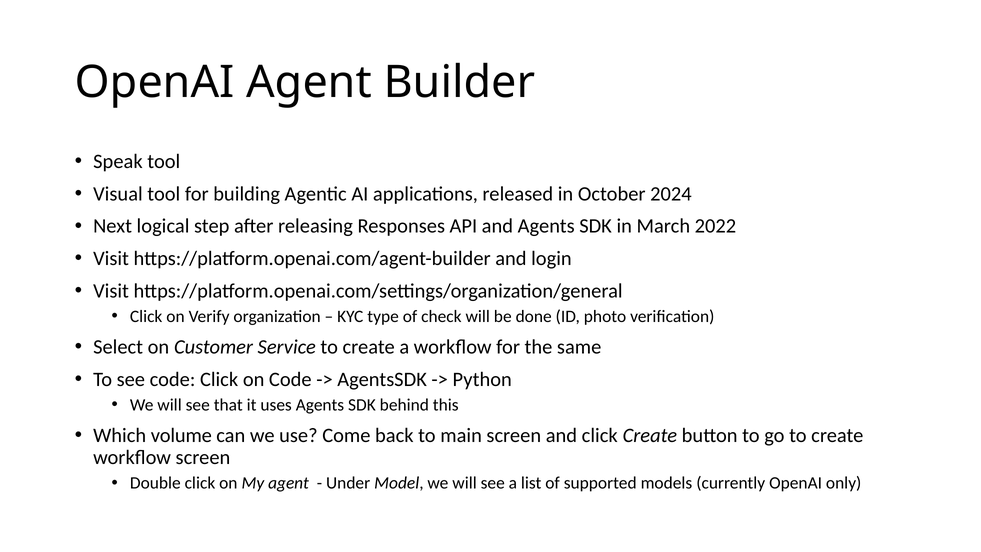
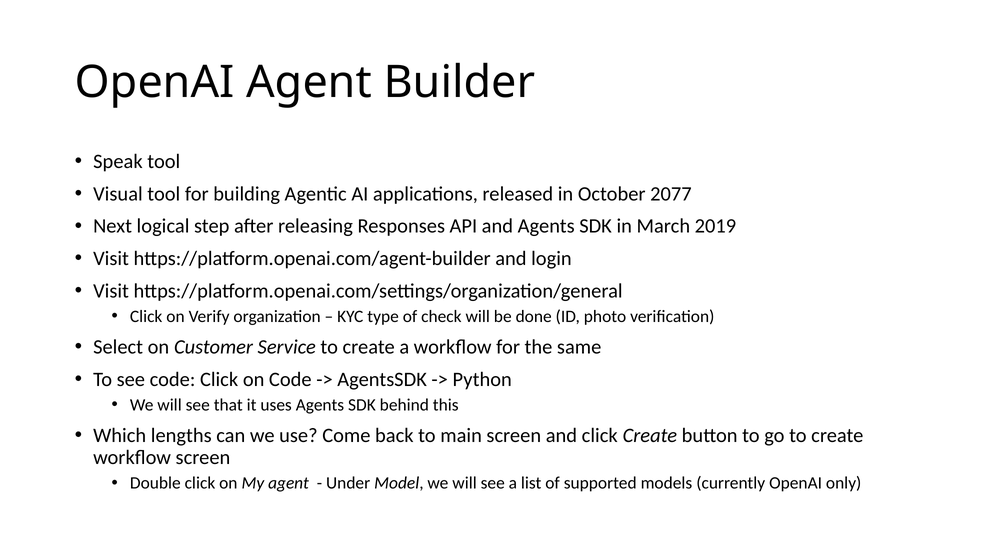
2024: 2024 -> 2077 (671, 194)
2022: 2022 -> 2019 (715, 226)
volume: volume -> lengths (181, 435)
